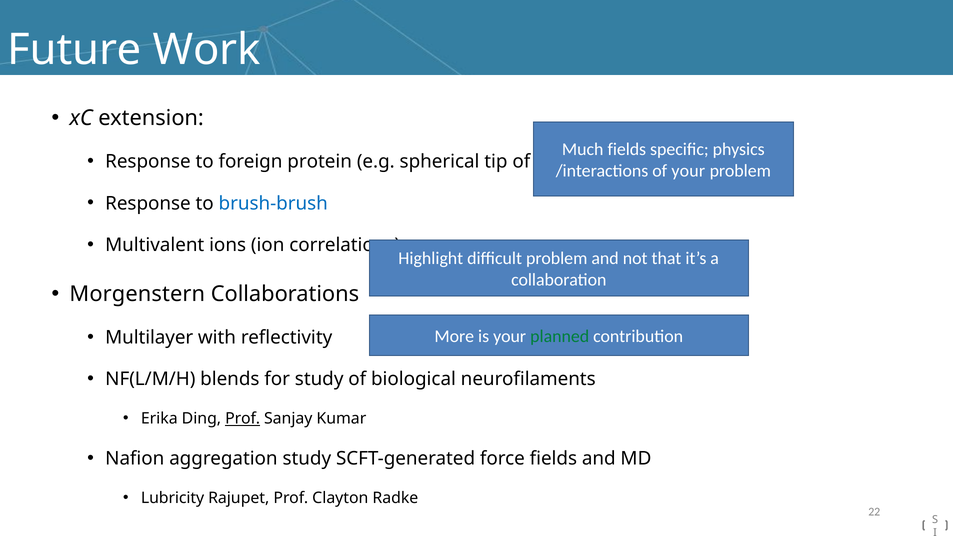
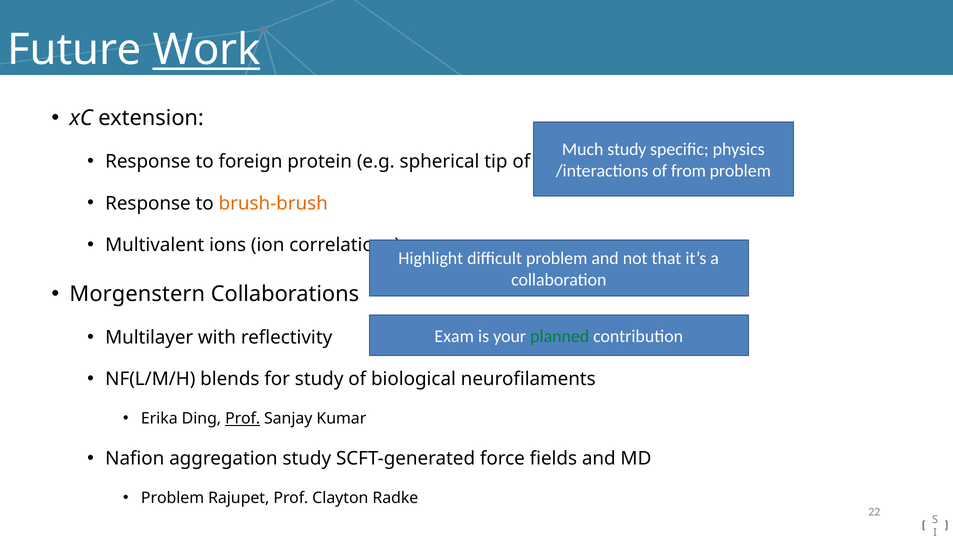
Work underline: none -> present (207, 50)
Much fields: fields -> study (627, 149)
of your: your -> from (688, 171)
brush-brush colour: blue -> orange (273, 203)
More: More -> Exam (454, 336)
Lubricity: Lubricity -> Problem (173, 498)
